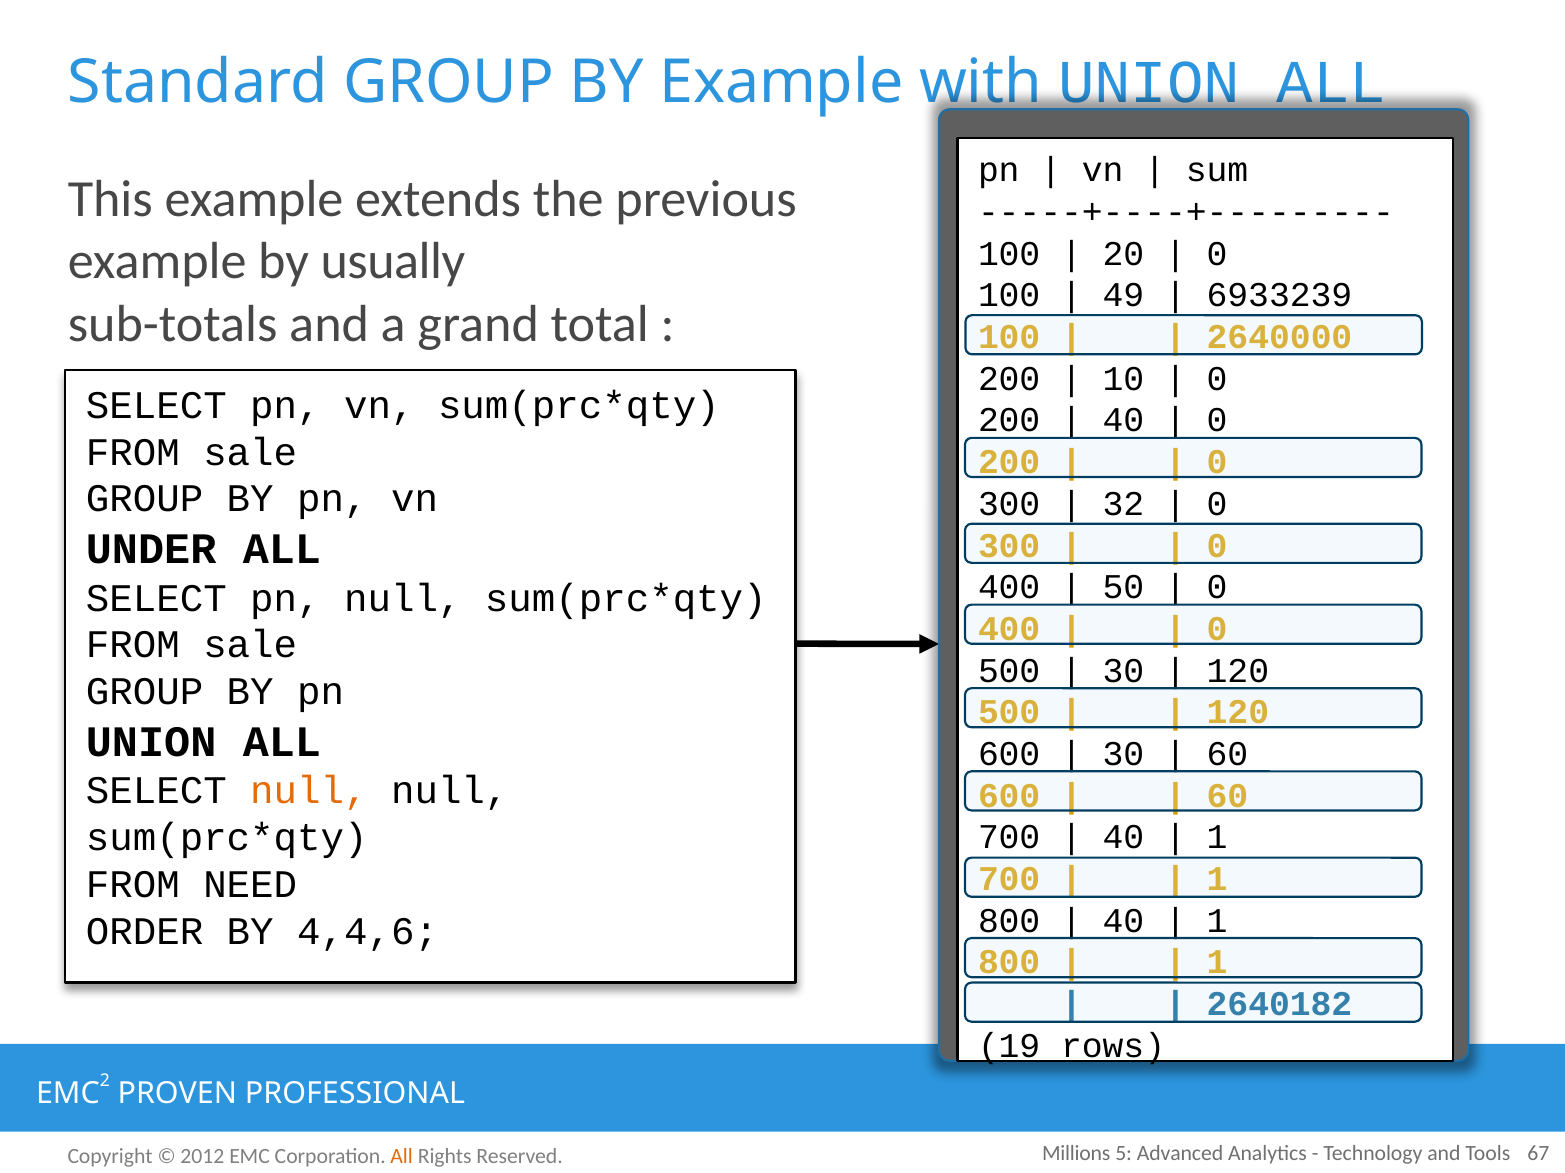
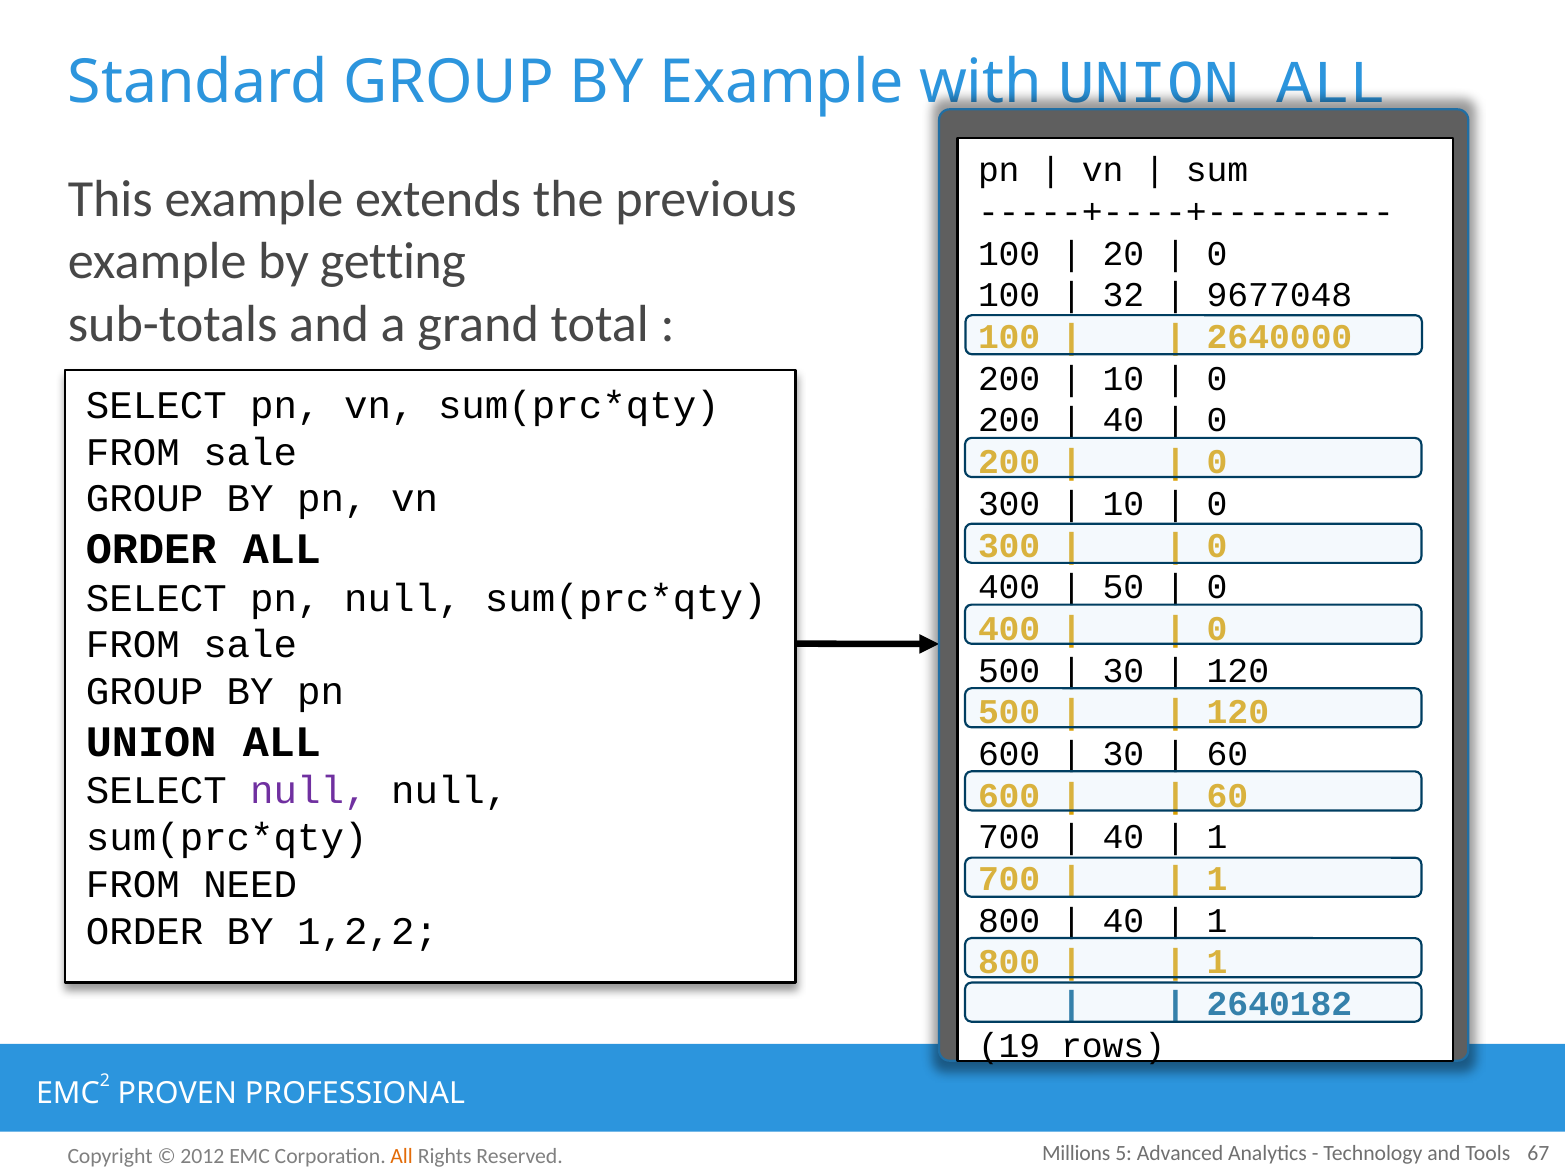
usually: usually -> getting (393, 262)
49: 49 -> 32 (1123, 296)
6933239: 6933239 -> 9677048 (1279, 296)
32: 32 -> 10 (1123, 504)
UNDER: UNDER -> ORDER (151, 549)
null colour: orange -> purple (309, 792)
4,4,6: 4,4,6 -> 1,2,2 (368, 932)
